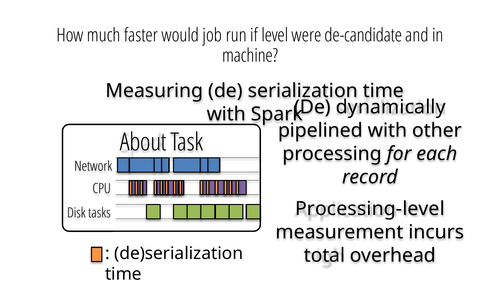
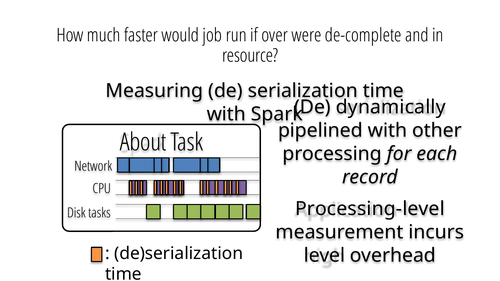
level: level -> over (275, 35)
de-candidate: de-candidate -> de-complete (363, 35)
machine: machine -> resource (250, 56)
total: total -> level (325, 256)
